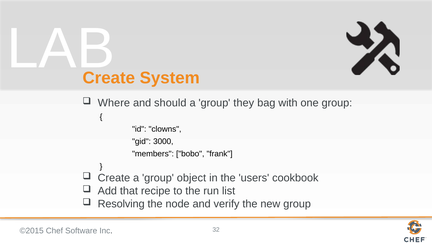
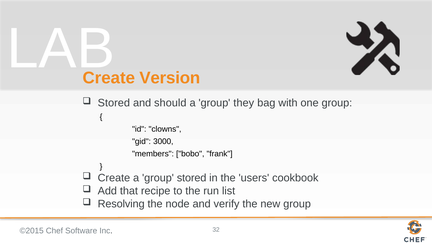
System: System -> Version (170, 78)
Where: Where -> Stored (114, 103)
group object: object -> stored (192, 178)
